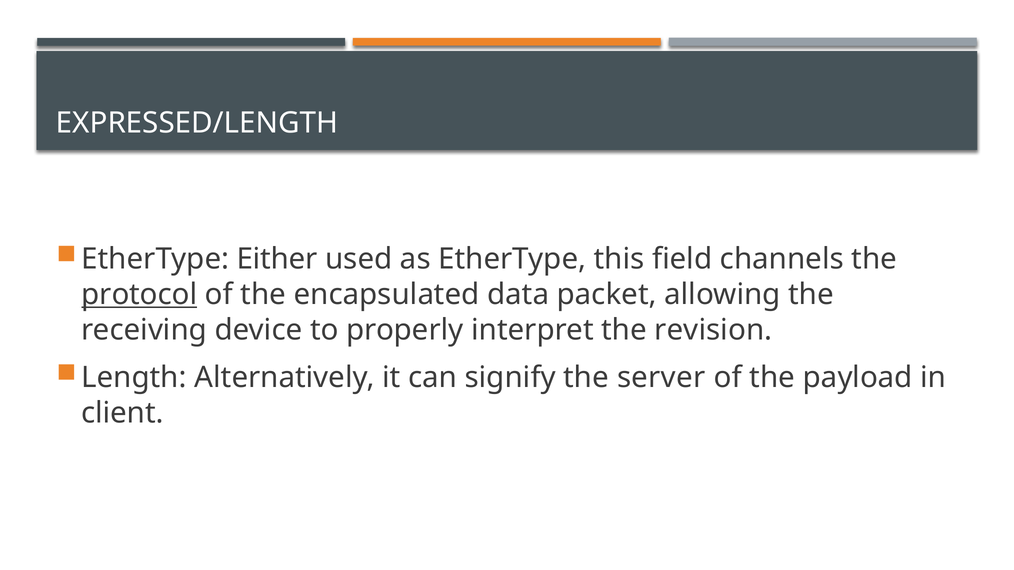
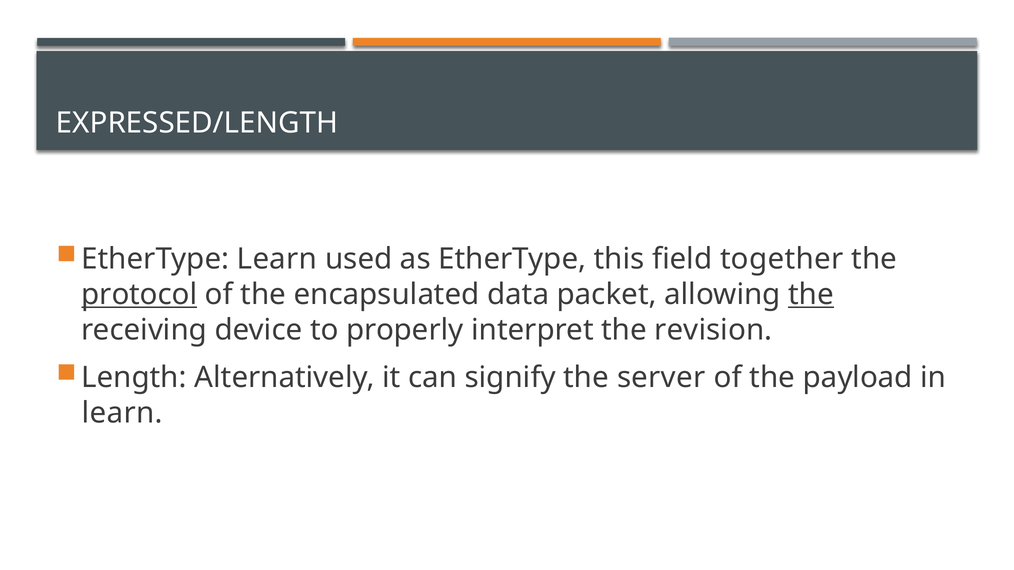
EtherType Either: Either -> Learn (277, 259)
channels: channels -> together (782, 259)
the underline: none -> present (811, 295)
client: client -> learn (122, 413)
